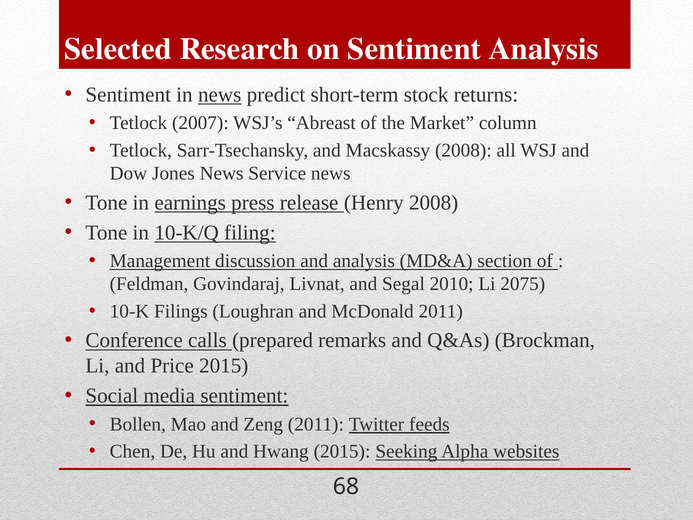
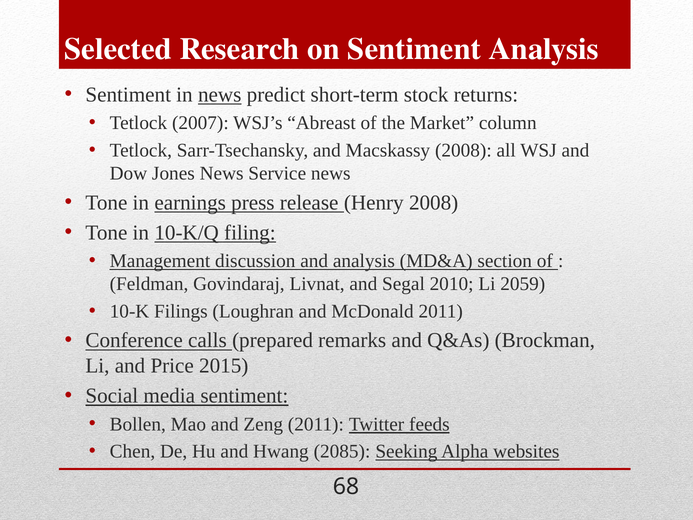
2075: 2075 -> 2059 (523, 284)
Hwang 2015: 2015 -> 2085 (342, 451)
